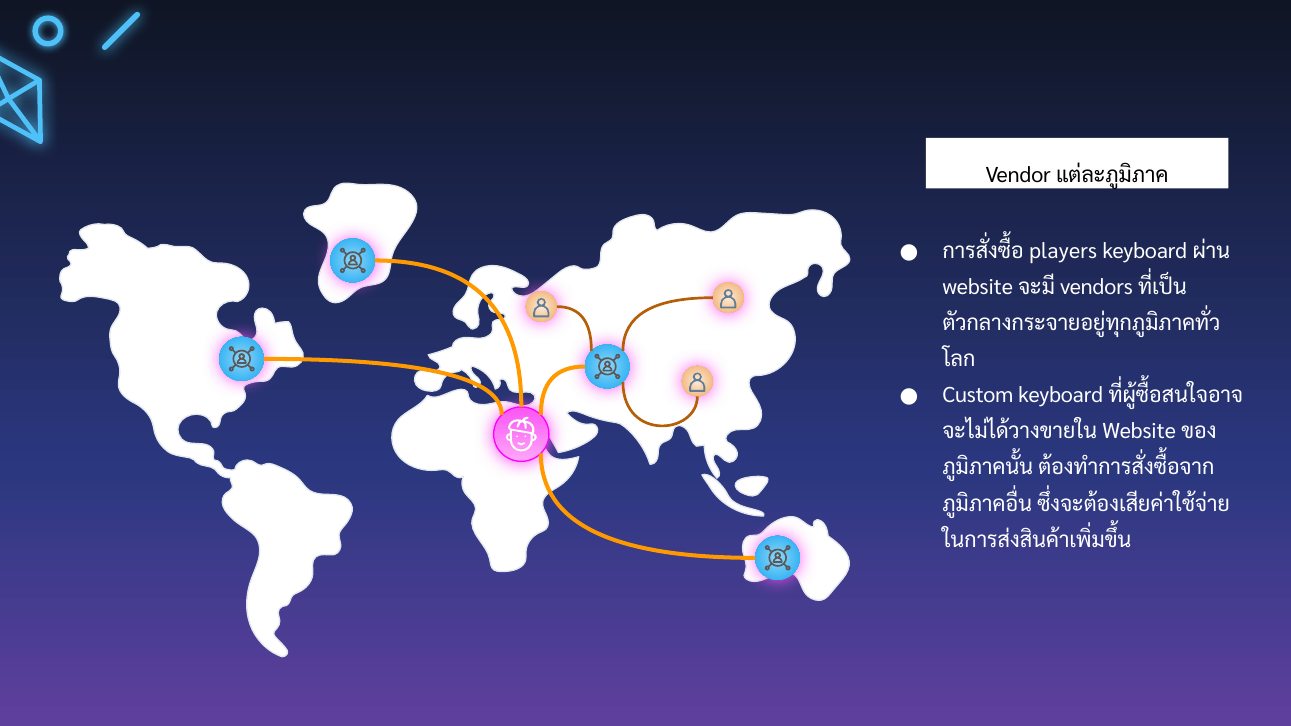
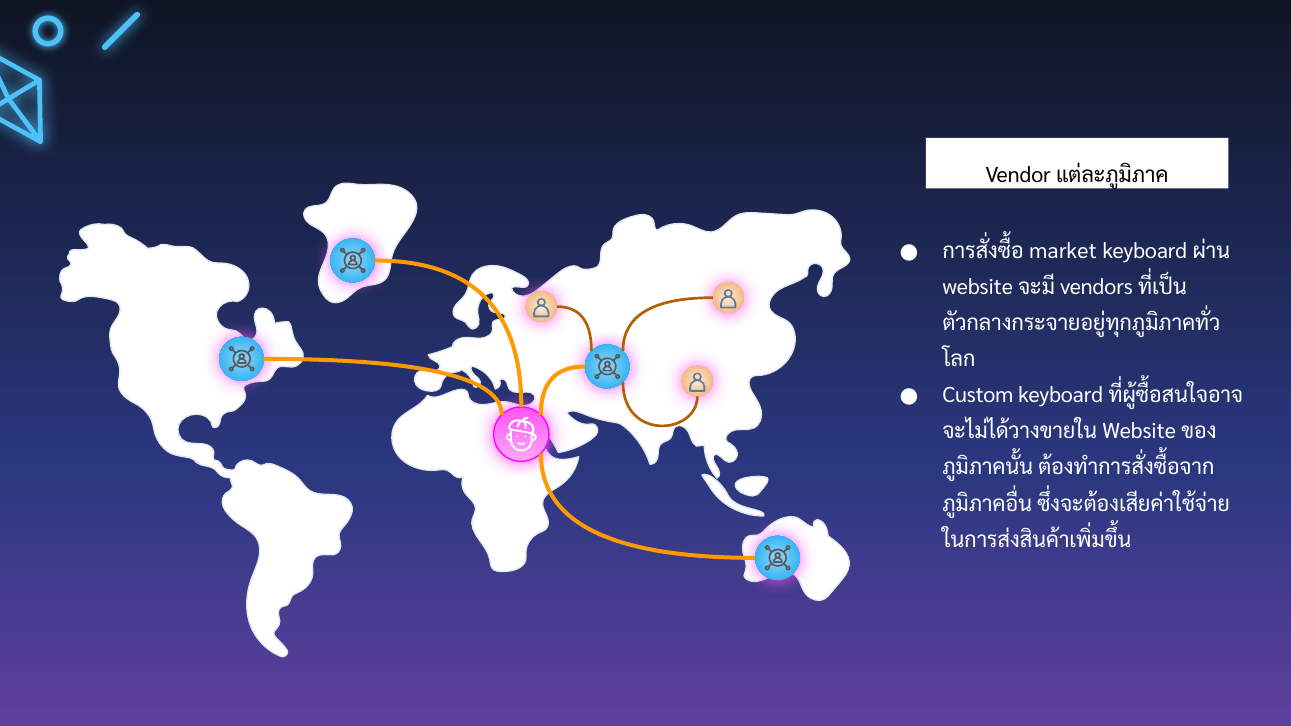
players: players -> market (1063, 251)
